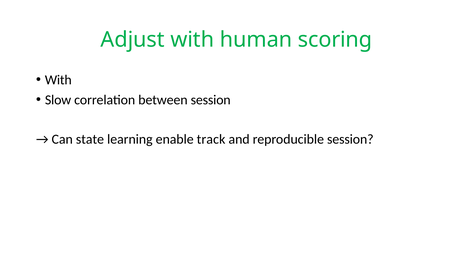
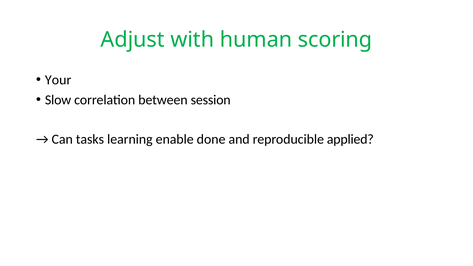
With: With -> Your (58, 80)
state: state -> tasks (90, 139)
track: track -> done (211, 139)
reproducible session: session -> applied (350, 139)
